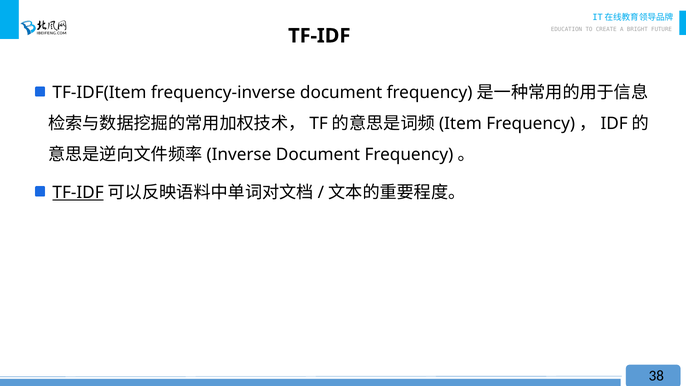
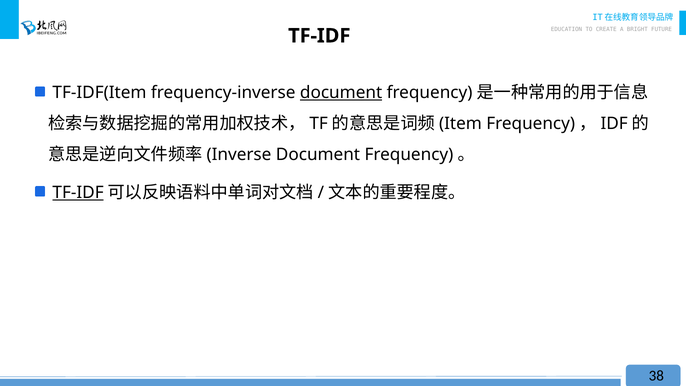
document underline: none -> present (341, 93)
